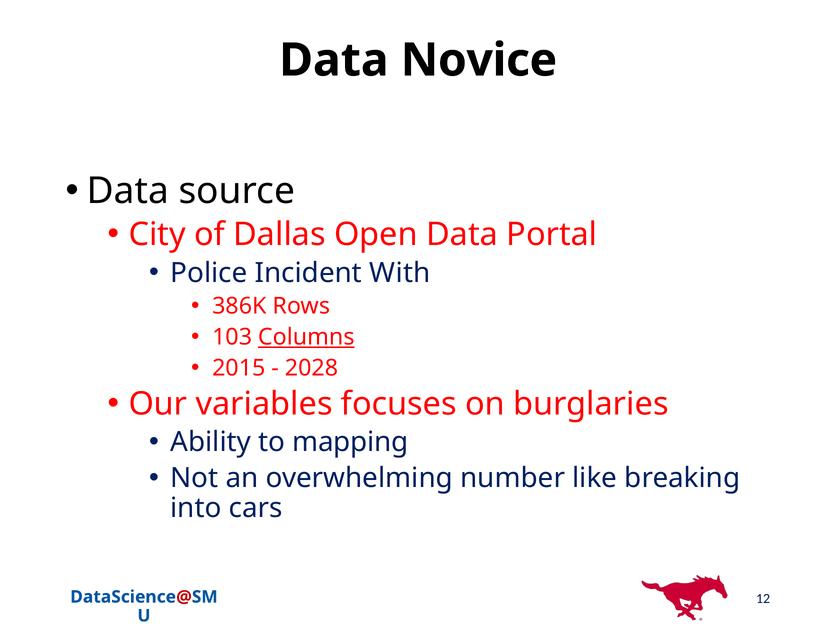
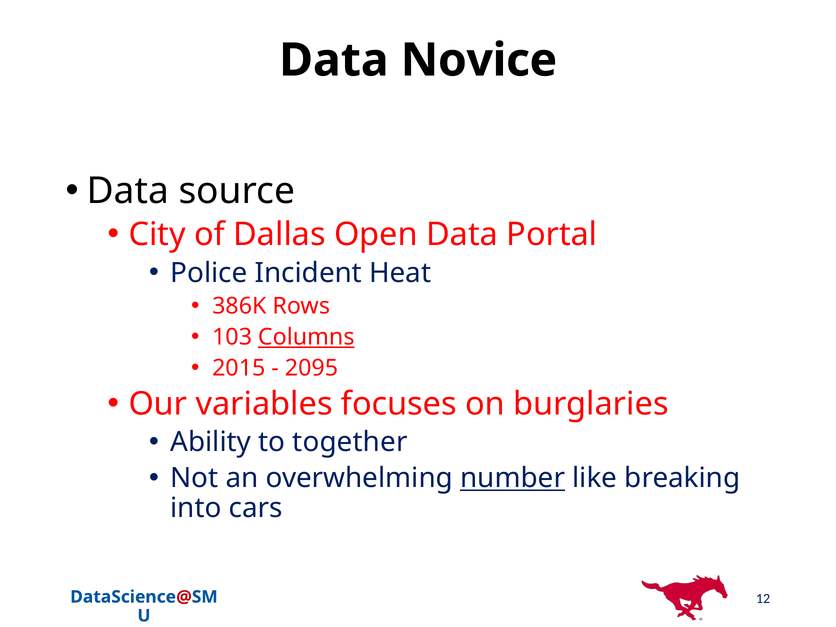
With: With -> Heat (400, 273)
2028: 2028 -> 2095 (311, 368)
mapping: mapping -> together (350, 442)
number underline: none -> present (513, 478)
